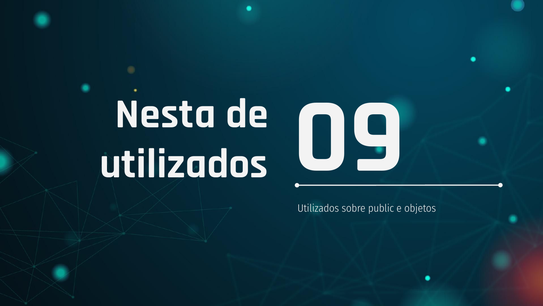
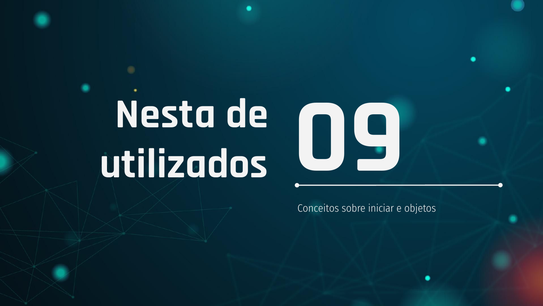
Utilizados: Utilizados -> Conceitos (318, 208)
public: public -> iniciar (381, 208)
